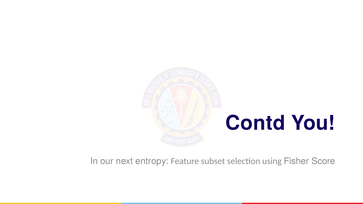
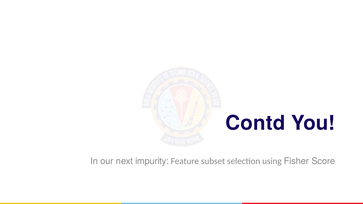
entropy: entropy -> impurity (152, 161)
